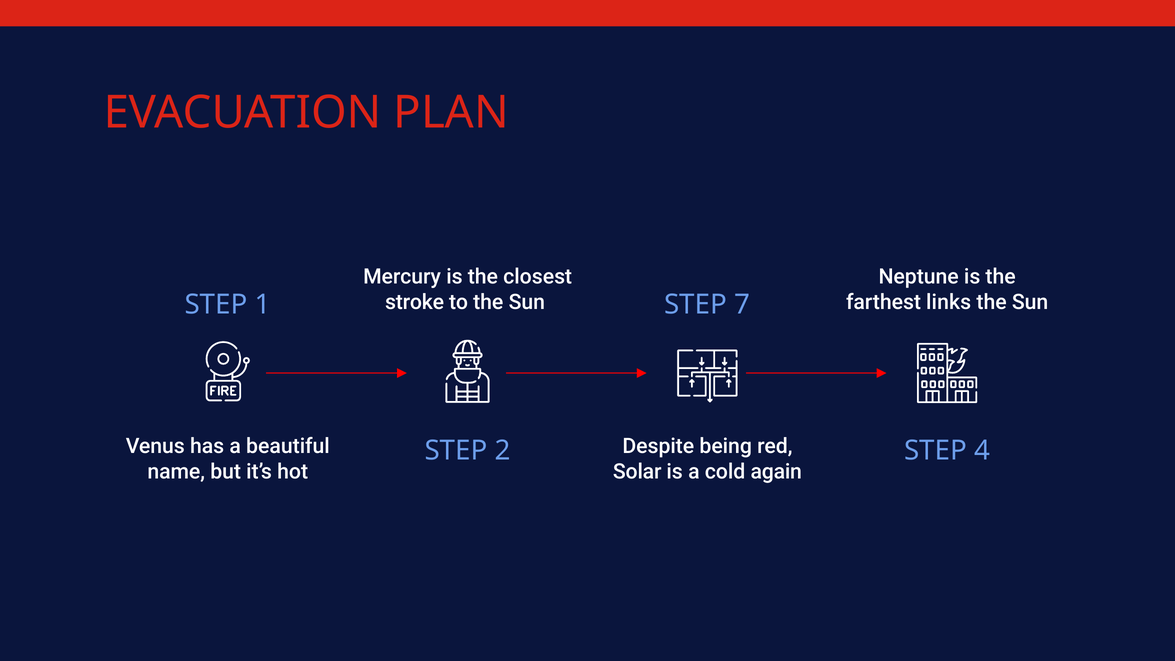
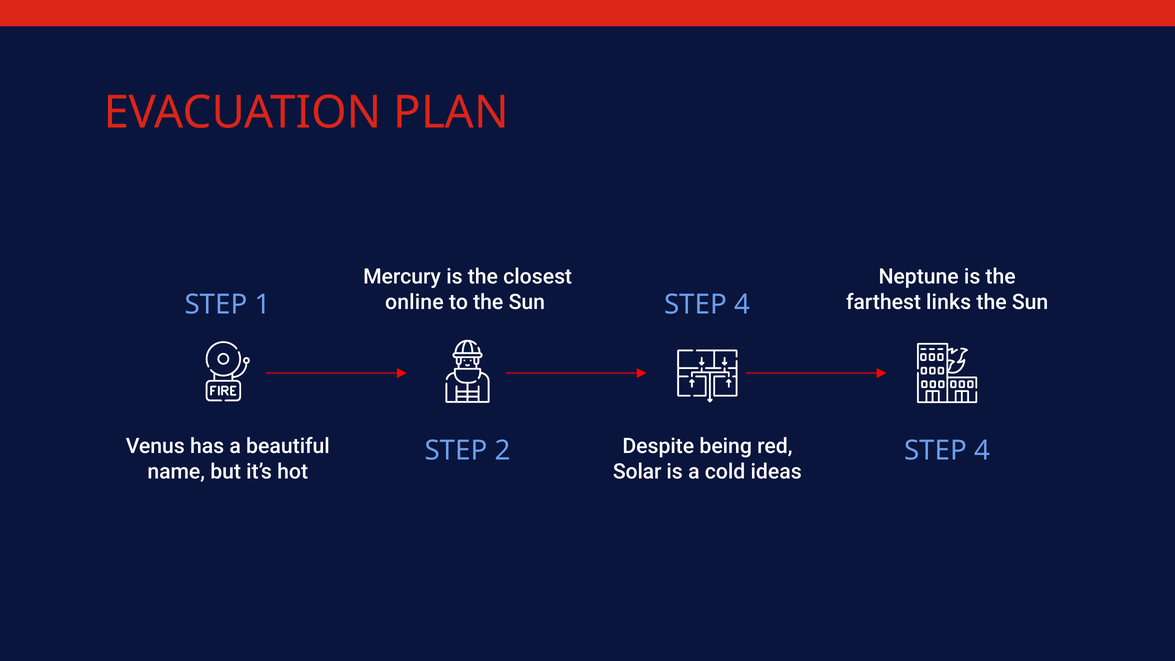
stroke: stroke -> online (414, 302)
7: 7 -> 4 (742, 305)
again: again -> ideas (776, 472)
